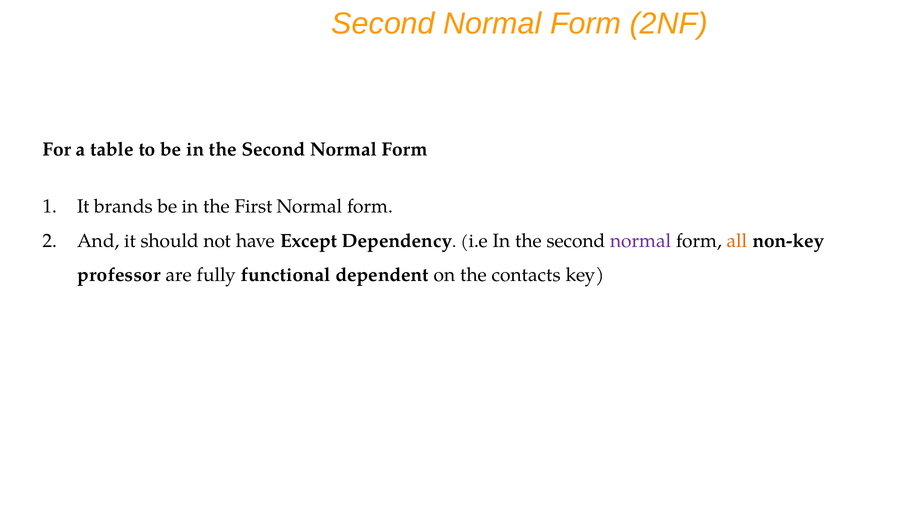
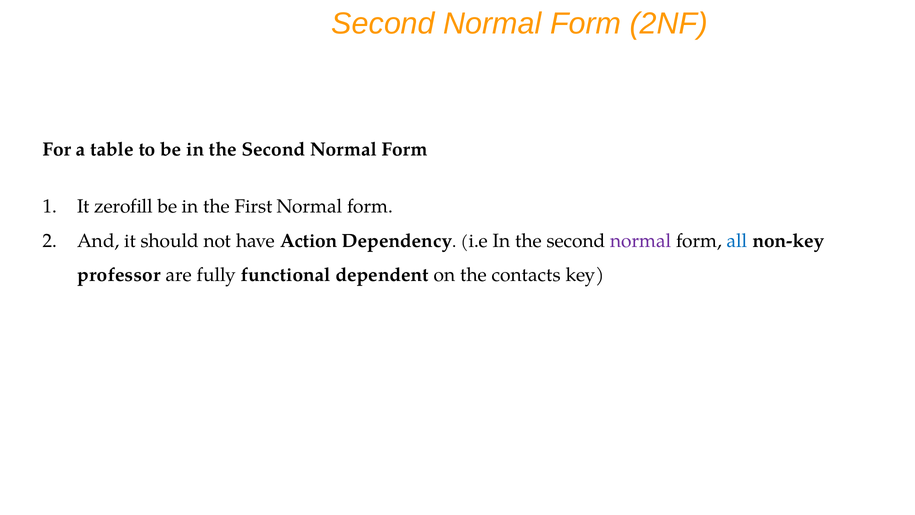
brands: brands -> zerofill (124, 206)
Except: Except -> Action (309, 241)
all colour: orange -> blue (737, 241)
